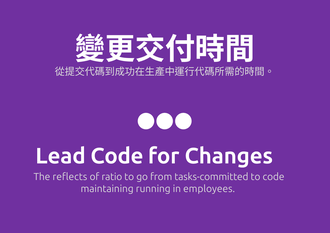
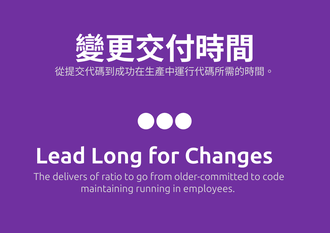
Lead Code: Code -> Long (117, 156)
reflects: reflects -> delivers (70, 176)
tasks-committed: tasks-committed -> older-committed (211, 176)
